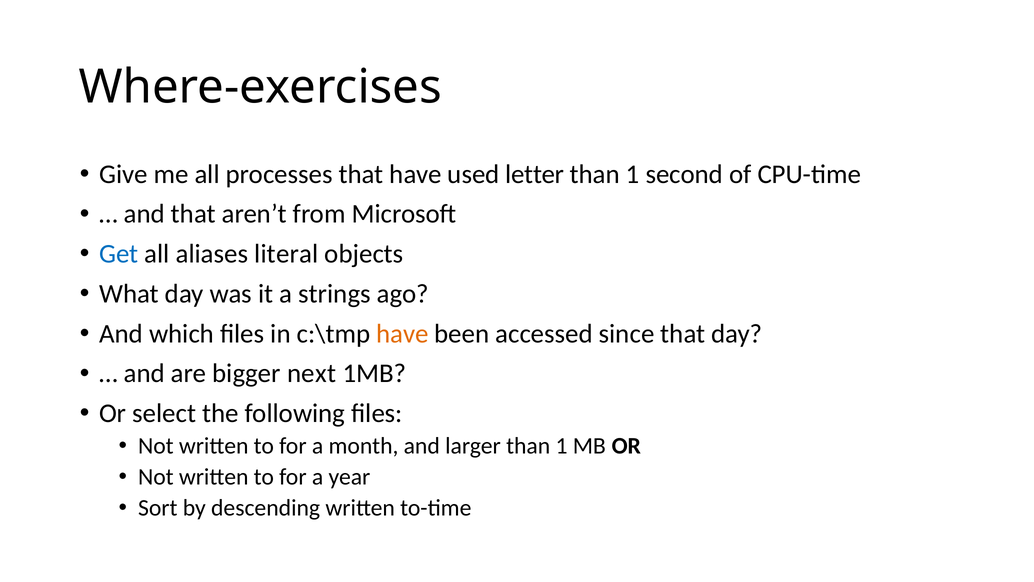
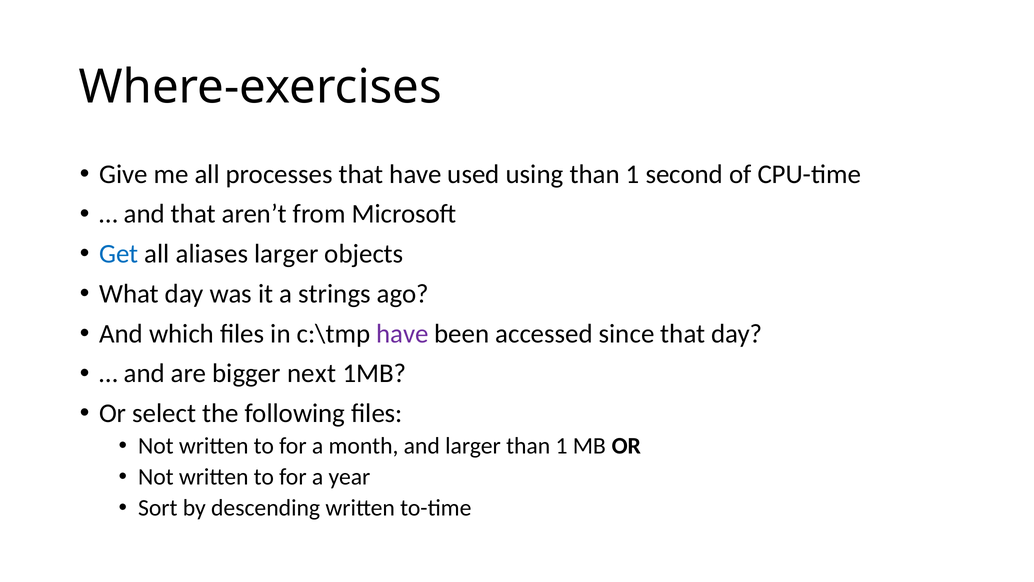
letter: letter -> using (535, 174)
aliases literal: literal -> larger (286, 254)
have colour: orange -> purple (402, 333)
